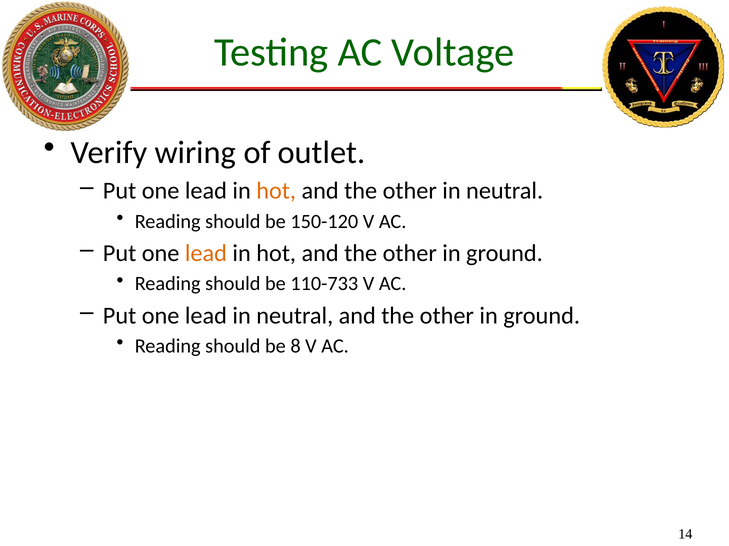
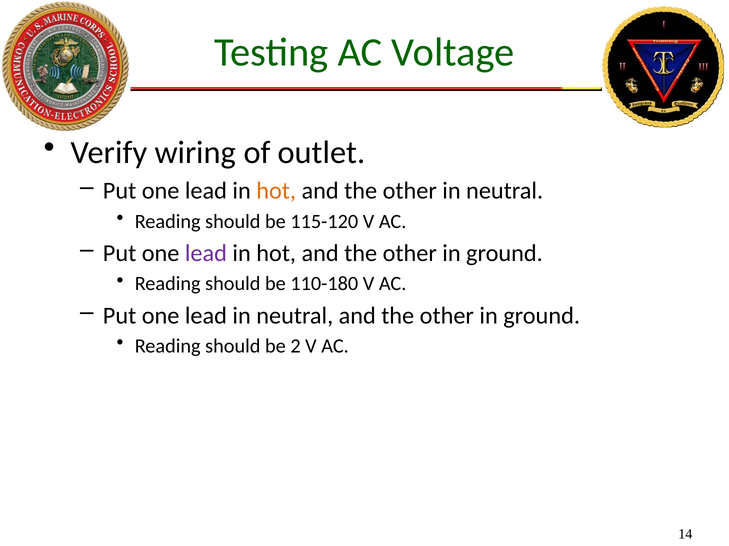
150-120: 150-120 -> 115-120 (324, 222)
lead colour: orange -> purple (206, 254)
110-733: 110-733 -> 110-180 (324, 284)
8: 8 -> 2 (296, 346)
